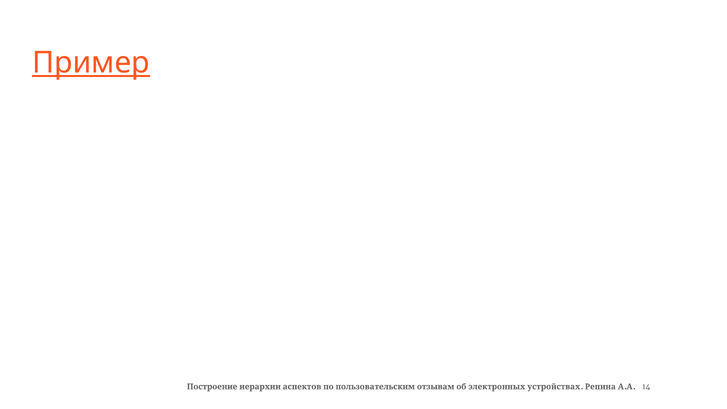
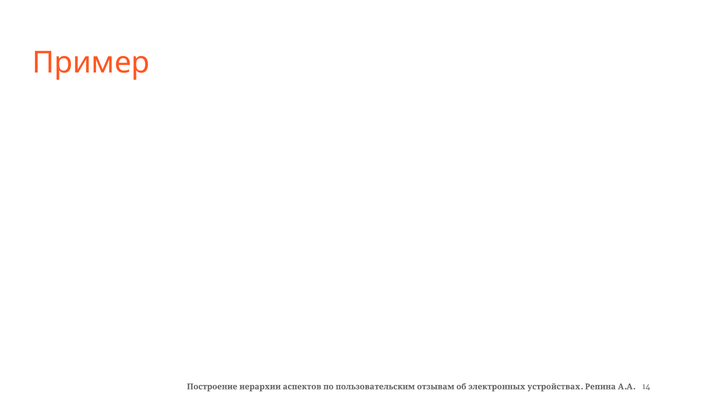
Пример underline: present -> none (91, 63)
